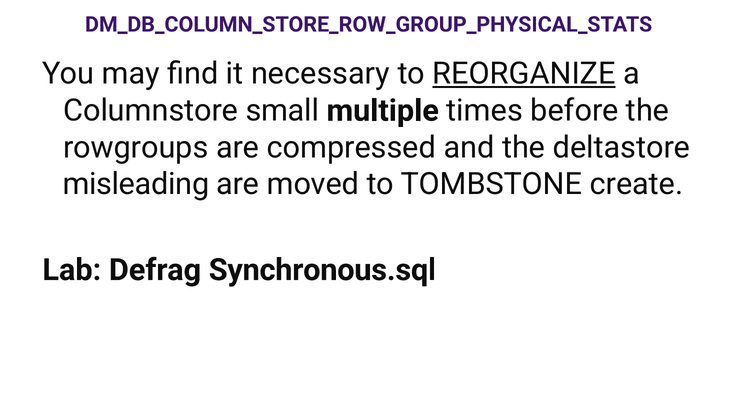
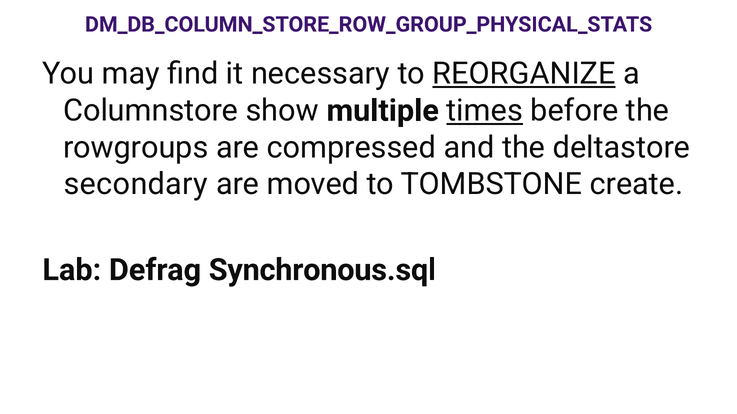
small: small -> show (282, 111)
times underline: none -> present (485, 111)
misleading: misleading -> secondary (136, 184)
